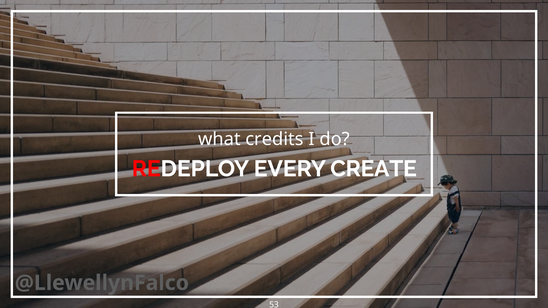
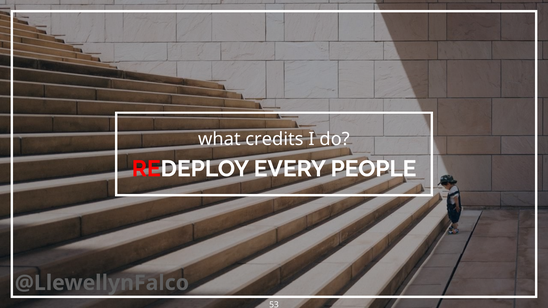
CREATE: CREATE -> PEOPLE (373, 169)
